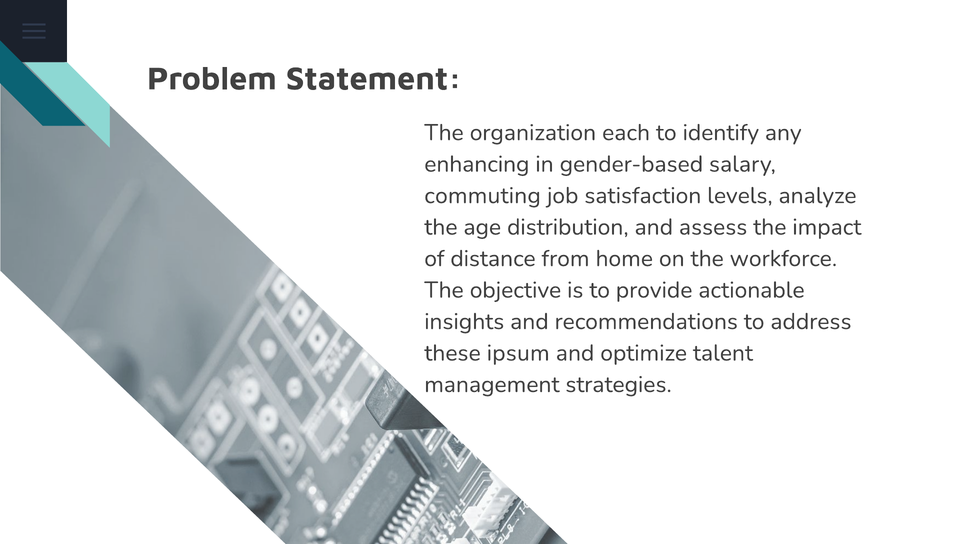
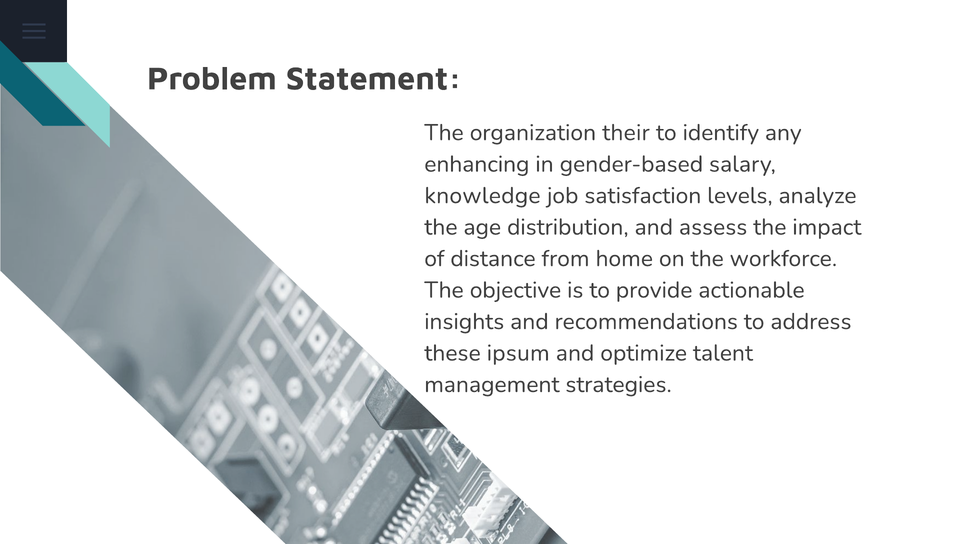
each: each -> their (626, 133)
commuting: commuting -> knowledge (483, 196)
